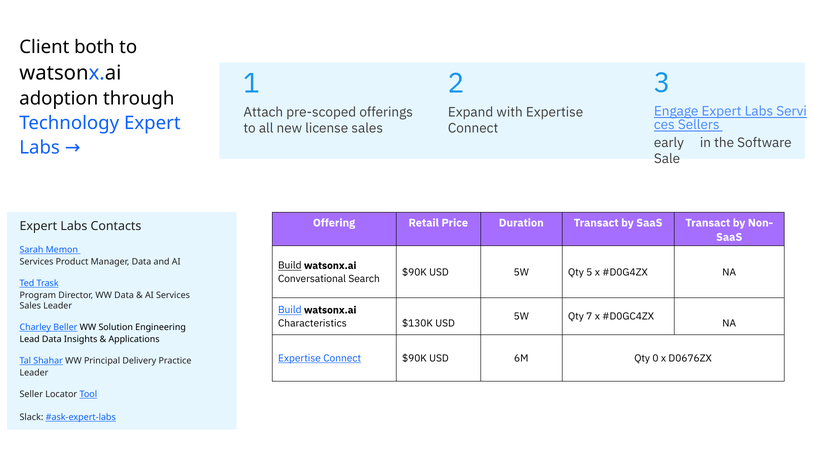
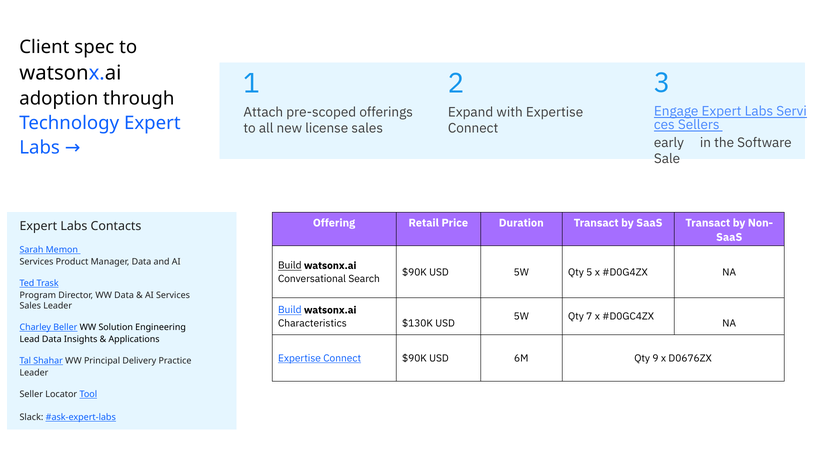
both: both -> spec (94, 47)
0: 0 -> 9 (655, 358)
